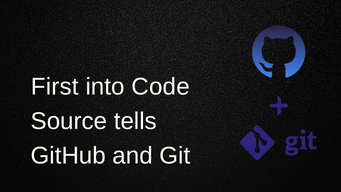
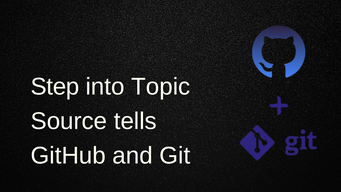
First: First -> Step (55, 87)
Code: Code -> Topic (161, 87)
